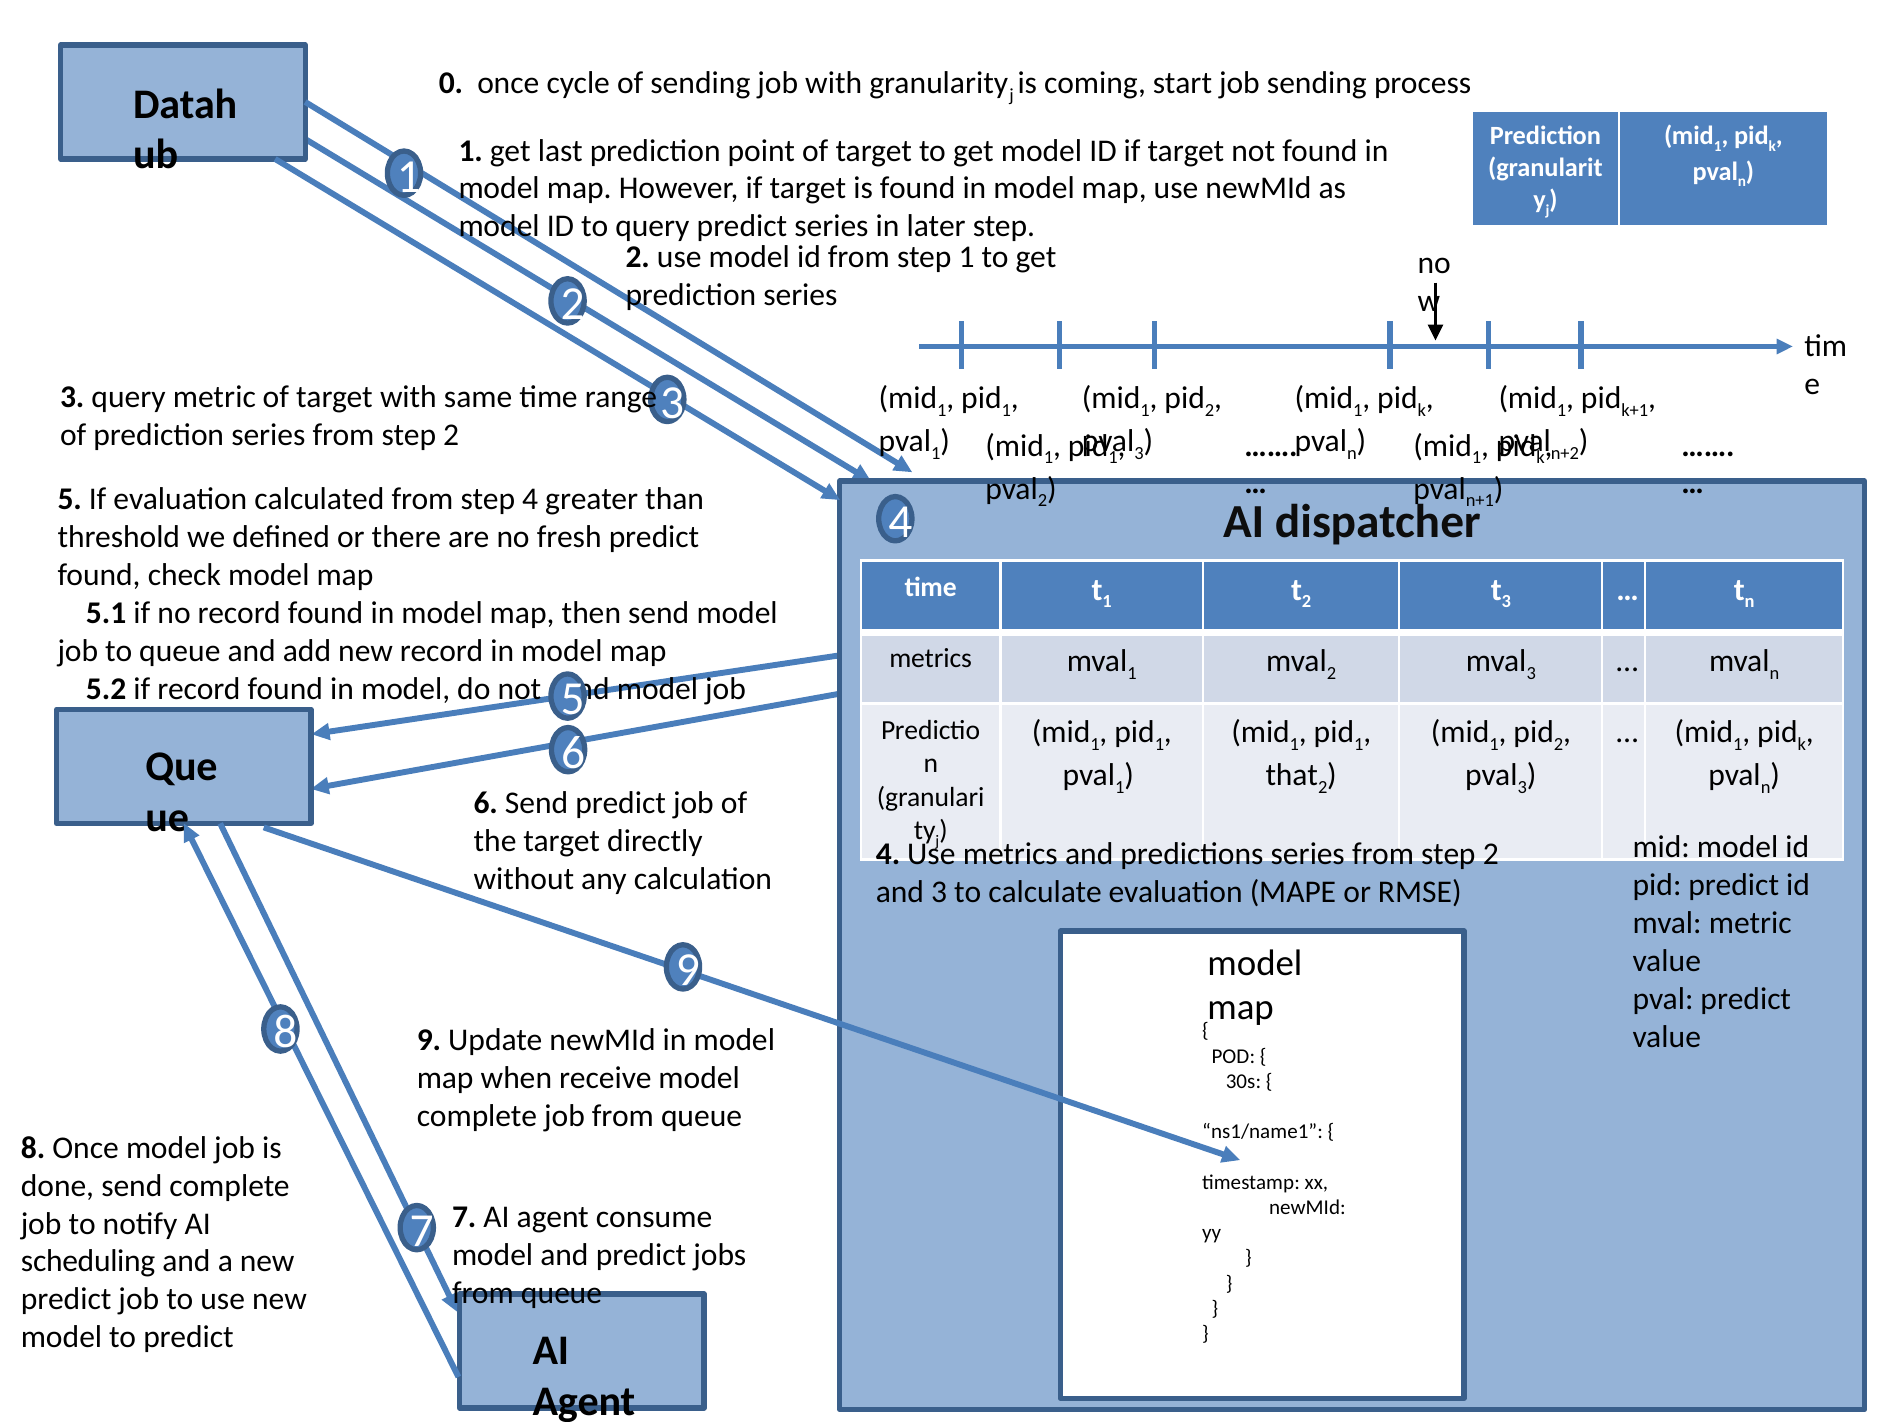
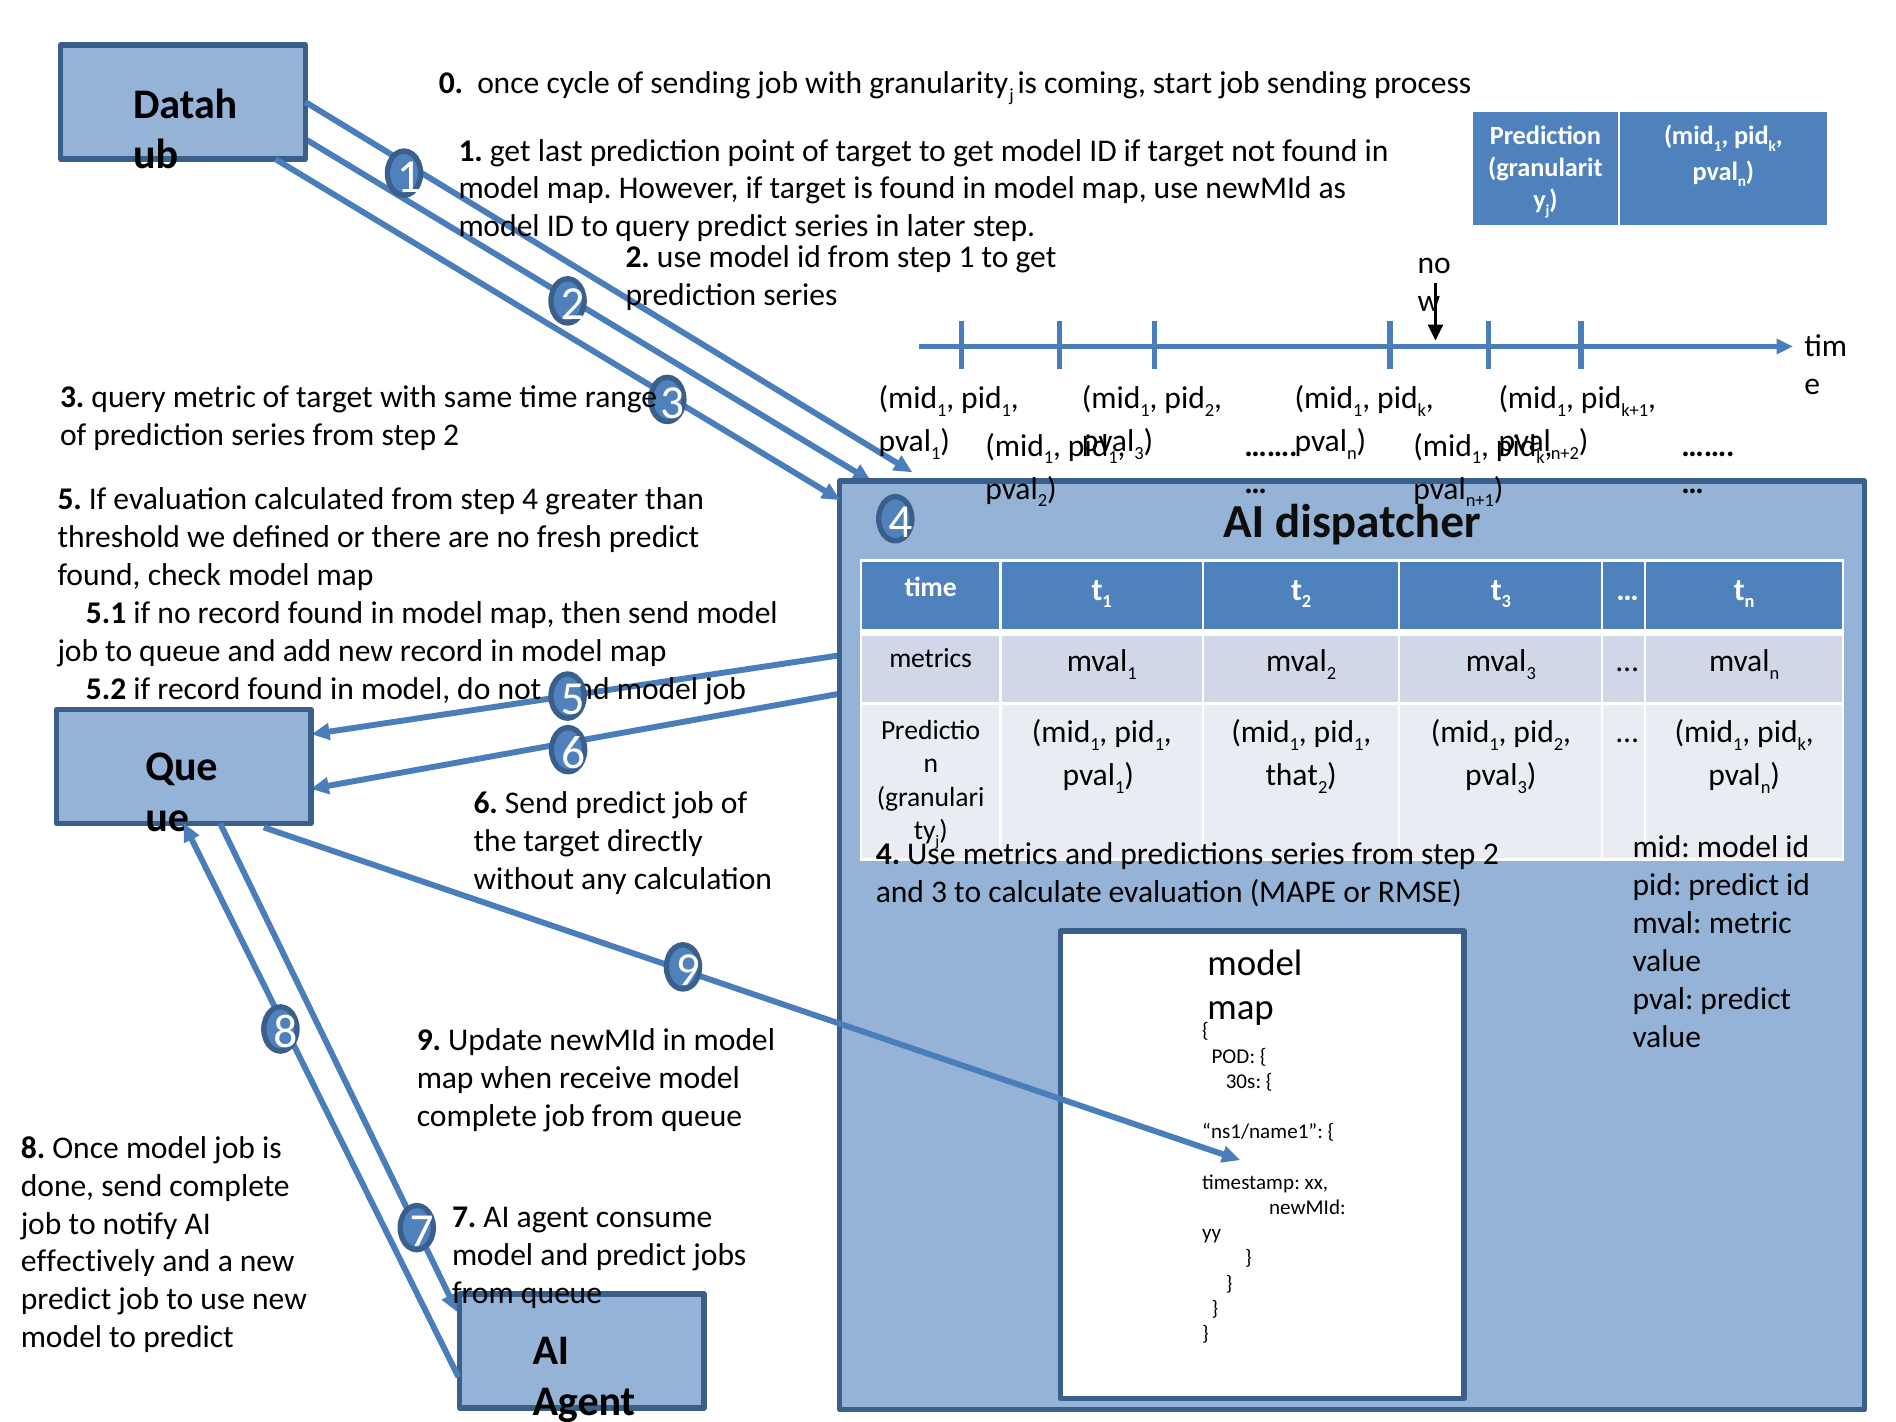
scheduling: scheduling -> effectively (88, 1262)
